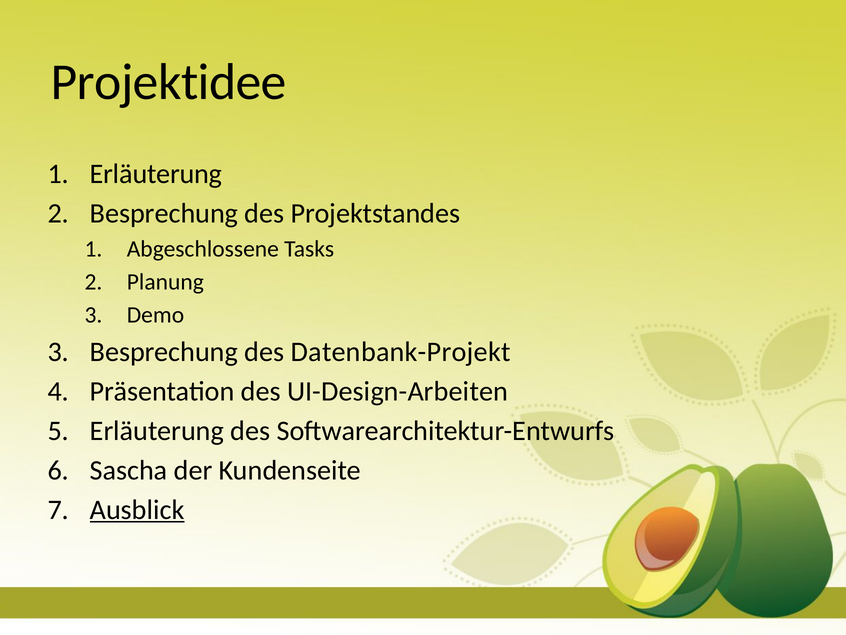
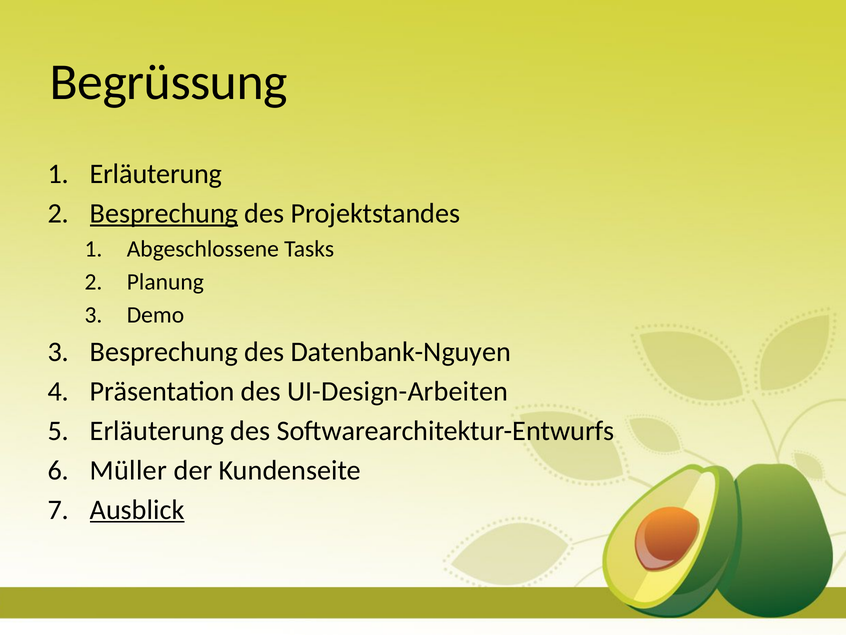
Projektidee: Projektidee -> Begrüssung (169, 82)
Besprechung underline: none -> present (164, 213)
Datenbank-Projekt: Datenbank-Projekt -> Datenbank-Nguyen (401, 351)
Sascha: Sascha -> Müller (128, 470)
